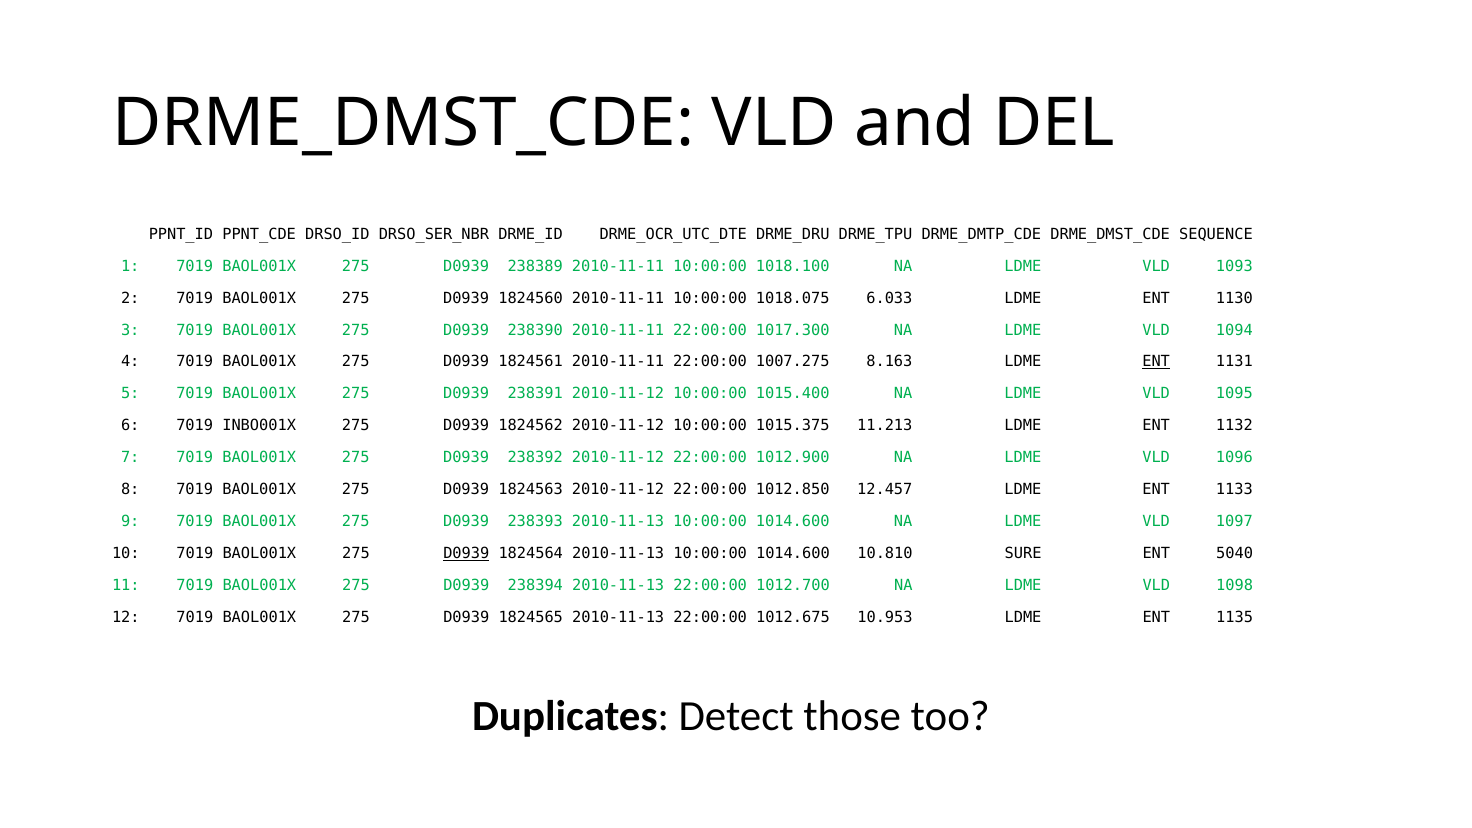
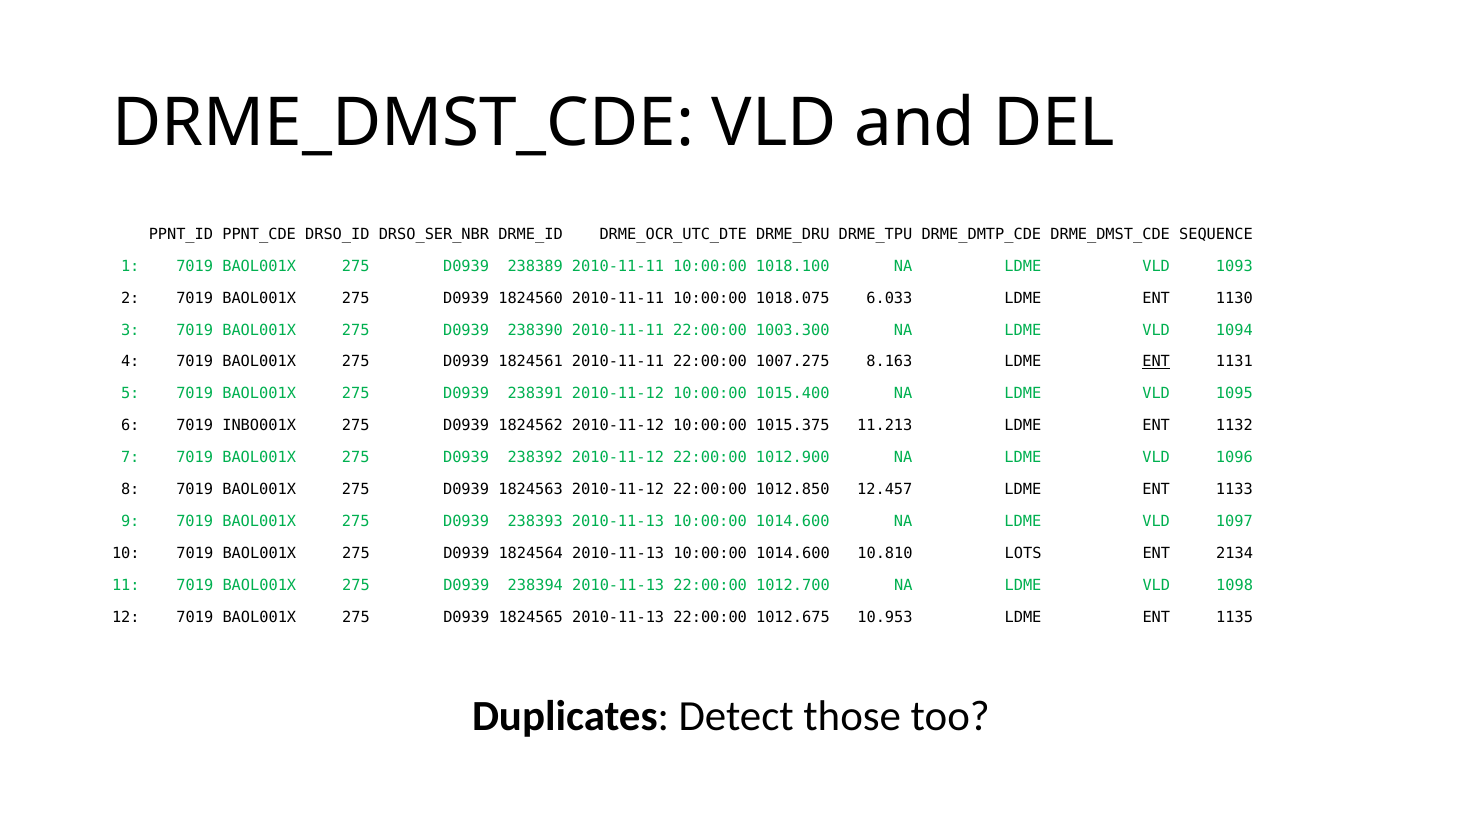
1017.300: 1017.300 -> 1003.300 (793, 330)
D0939 underline: present -> none (466, 554)
SURE: SURE -> LOTS (1023, 554)
5040: 5040 -> 2134 (1235, 554)
